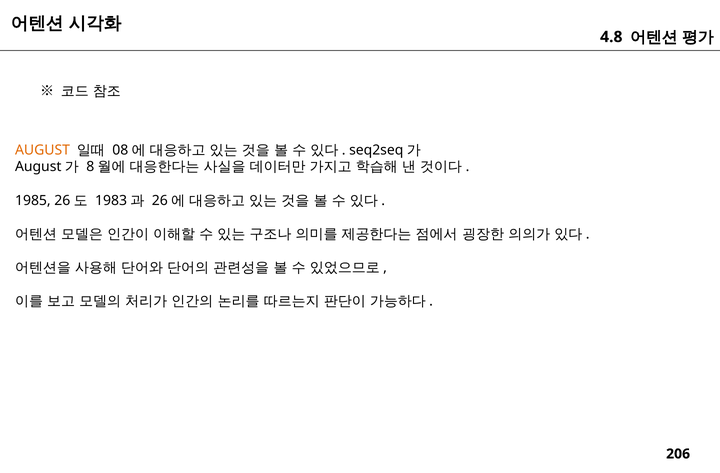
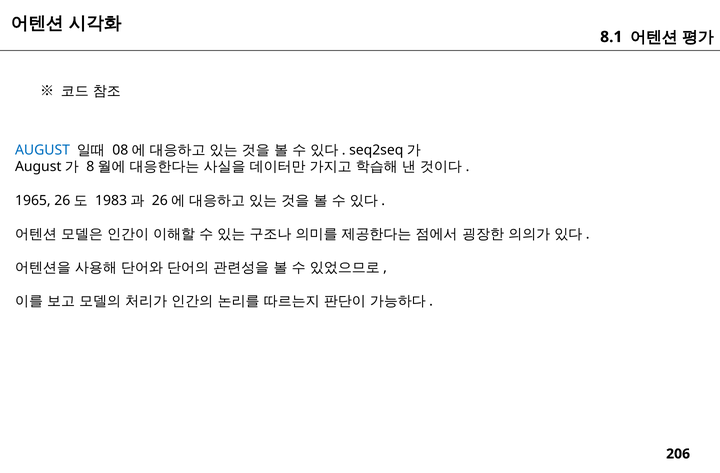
4.8: 4.8 -> 8.1 (611, 37)
AUGUST colour: orange -> blue (43, 150)
1985: 1985 -> 1965 (33, 200)
